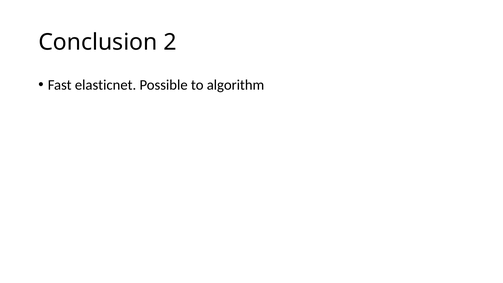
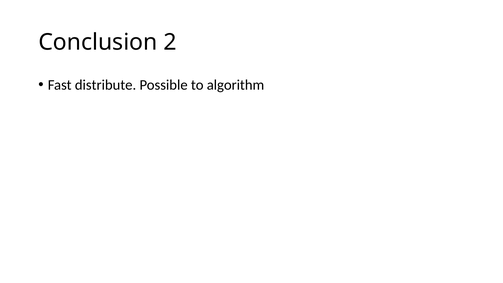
elasticnet: elasticnet -> distribute (106, 85)
